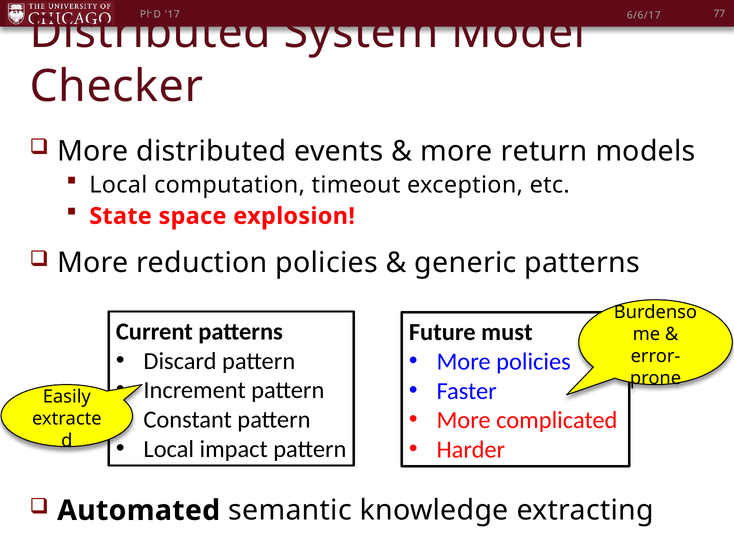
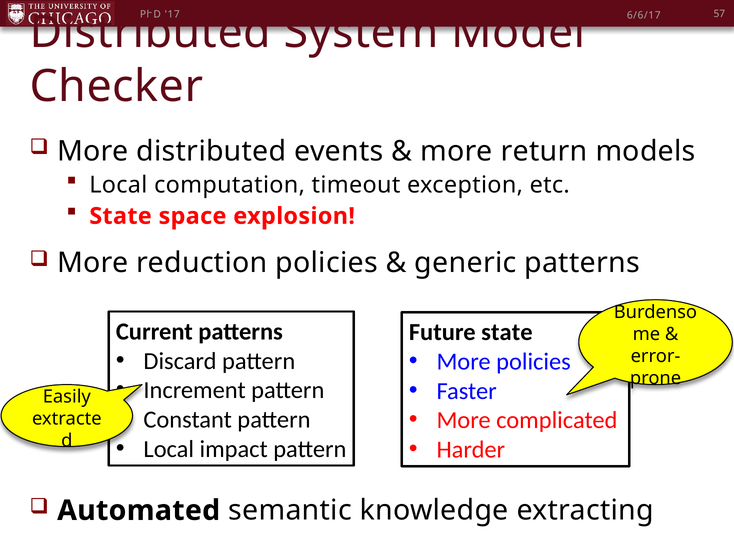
77: 77 -> 57 (719, 14)
Future must: must -> state (507, 333)
